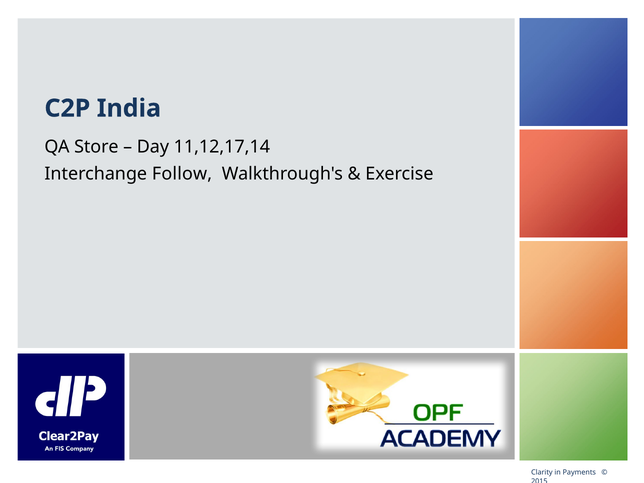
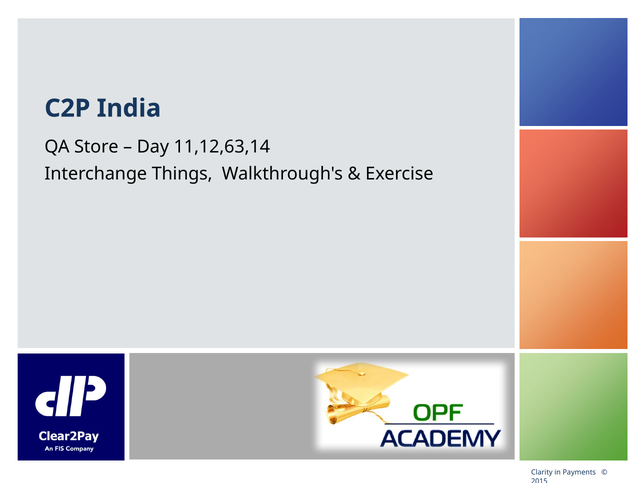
11,12,17,14: 11,12,17,14 -> 11,12,63,14 (222, 147)
Follow: Follow -> Things (182, 174)
